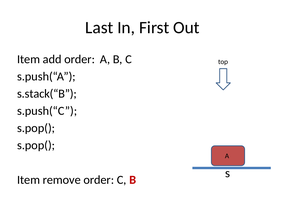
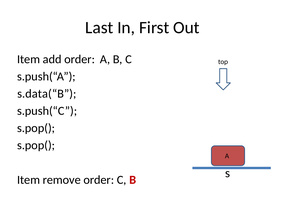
s.stack(“B: s.stack(“B -> s.data(“B (47, 94)
